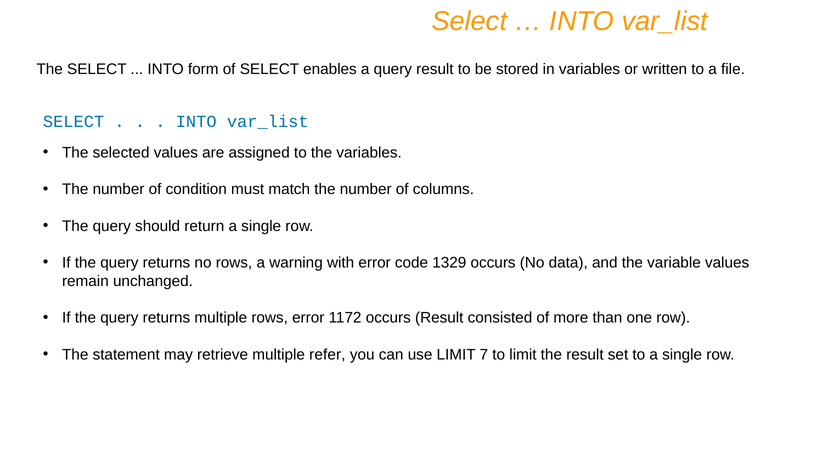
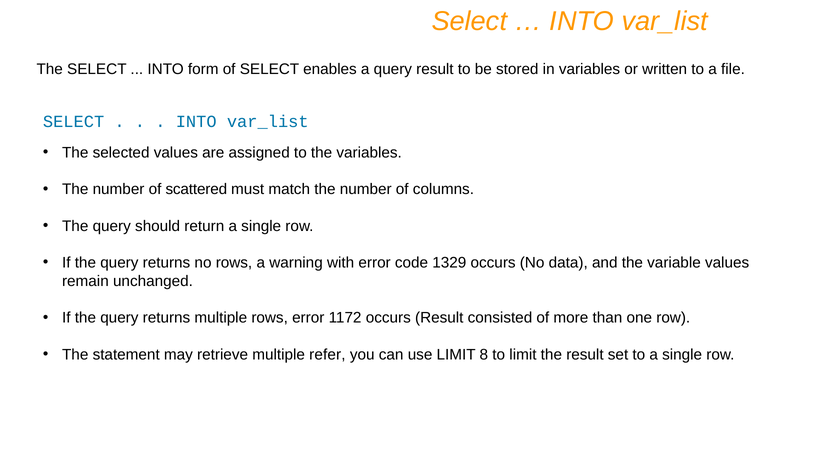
condition: condition -> scattered (196, 189)
7: 7 -> 8 (484, 355)
